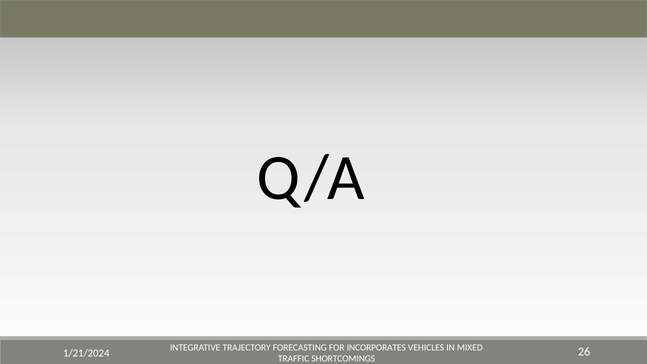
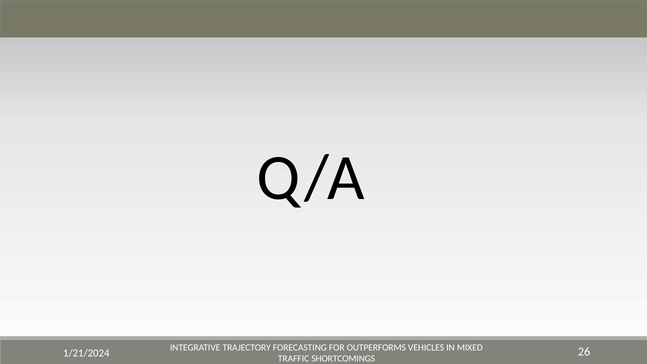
INCORPORATES: INCORPORATES -> OUTPERFORMS (376, 347)
